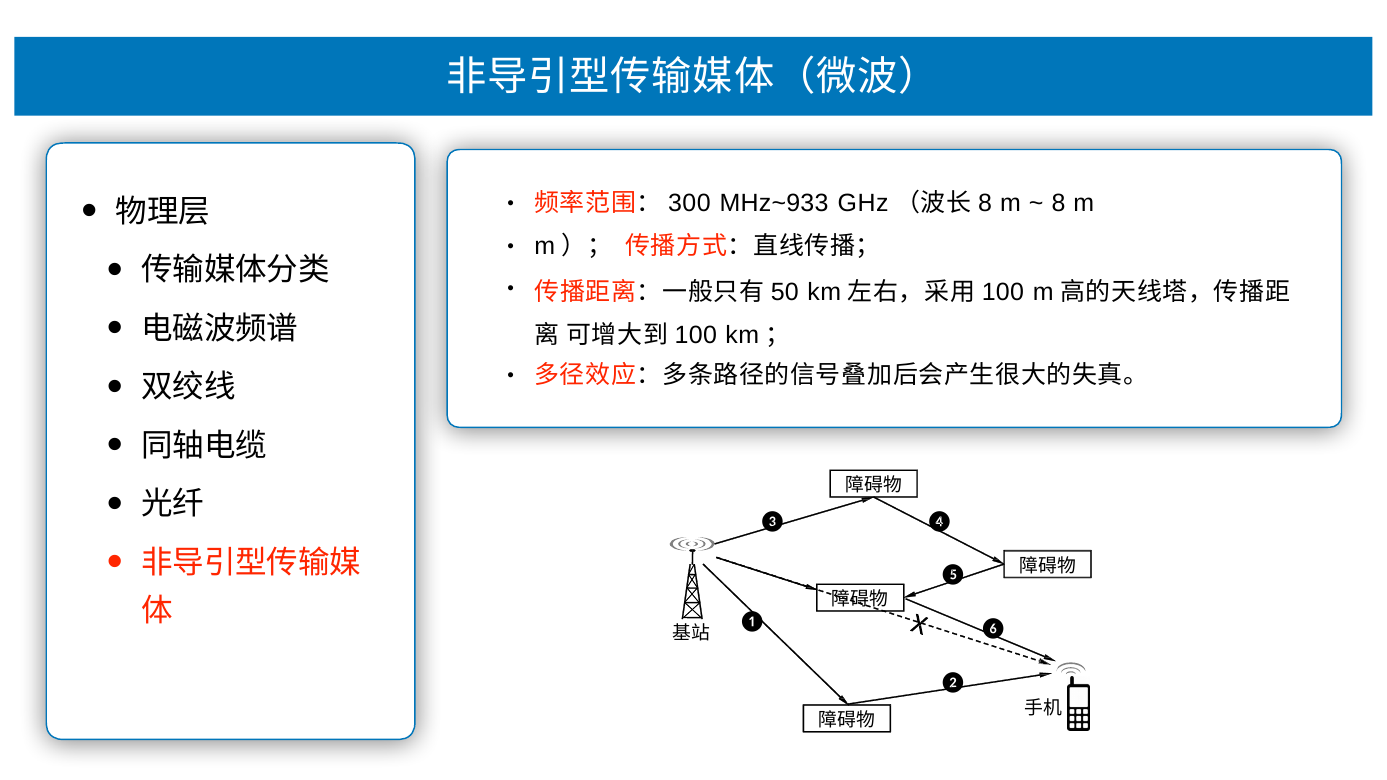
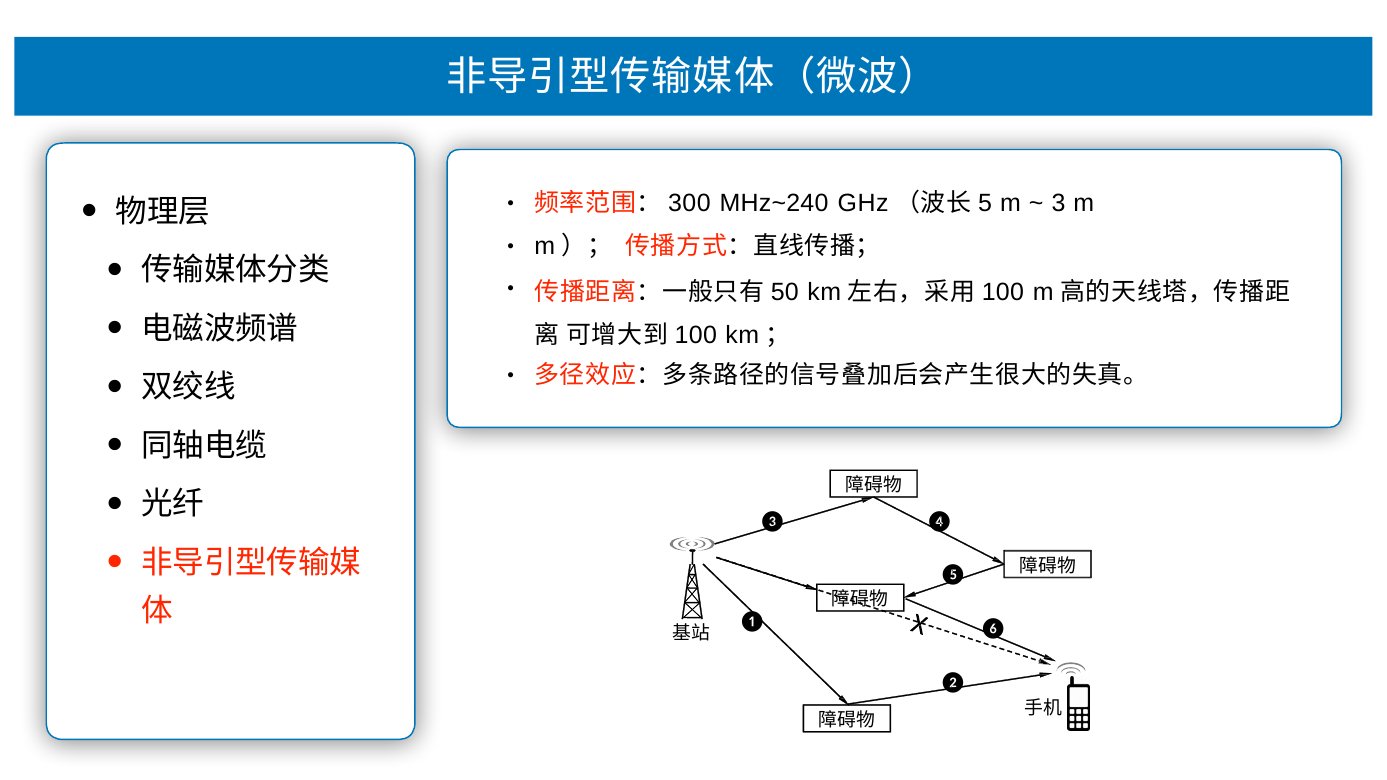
MHz~933: MHz~933 -> MHz~240 (774, 203)
8: 8 -> 5 (985, 203)
8: 8 -> 3 (1059, 203)
